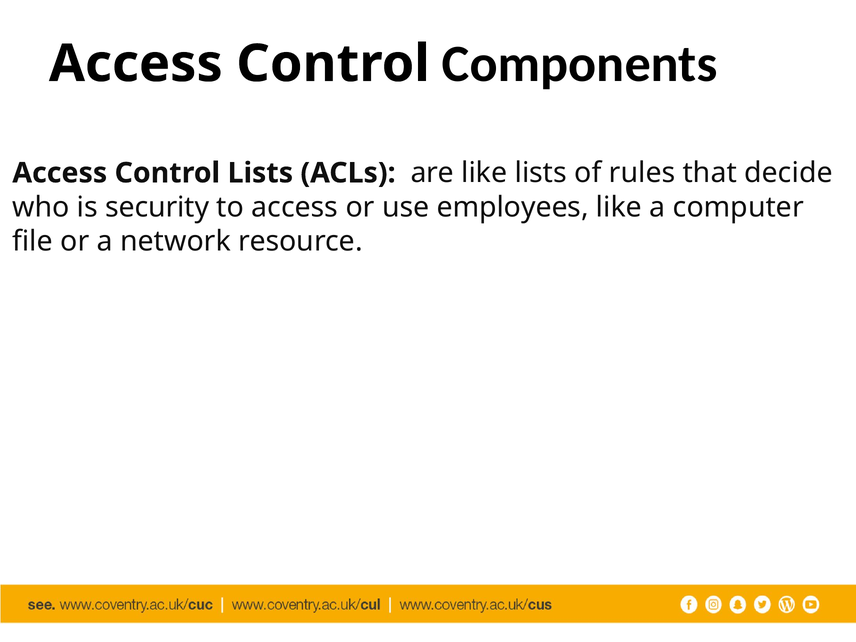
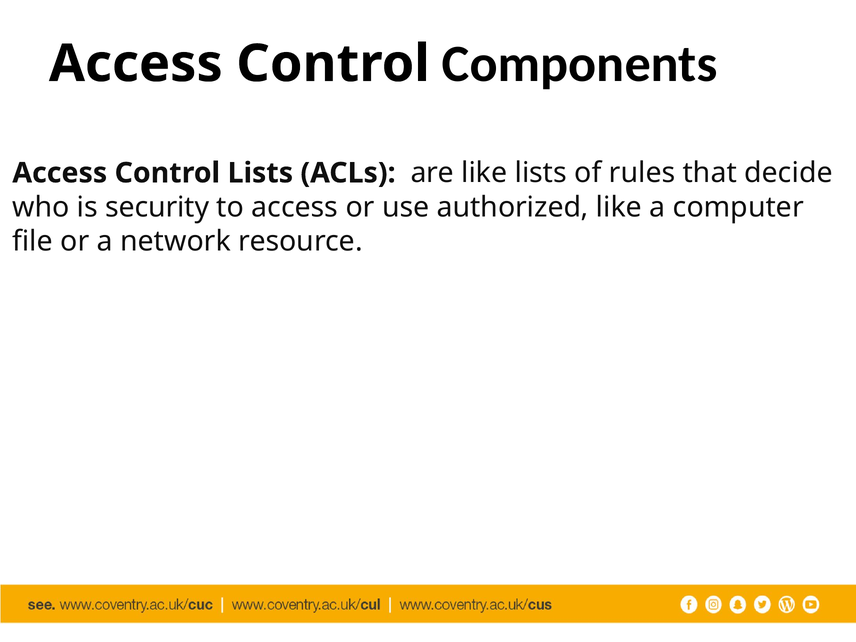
employees: employees -> authorized (513, 207)
